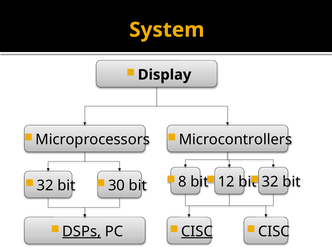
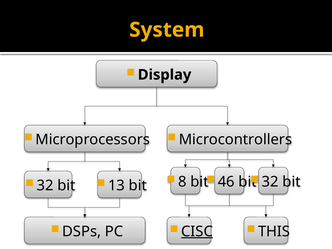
12: 12 -> 46 (226, 182)
30: 30 -> 13 (116, 185)
DSPs underline: present -> none (82, 231)
CISC: CISC -> THIS (274, 231)
